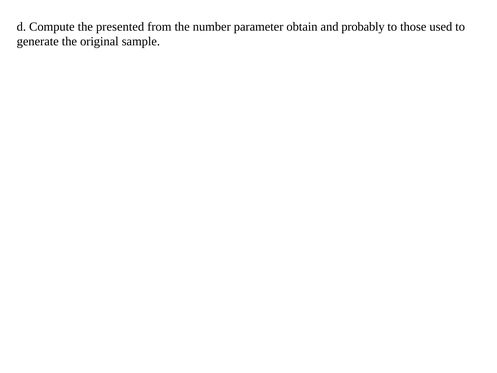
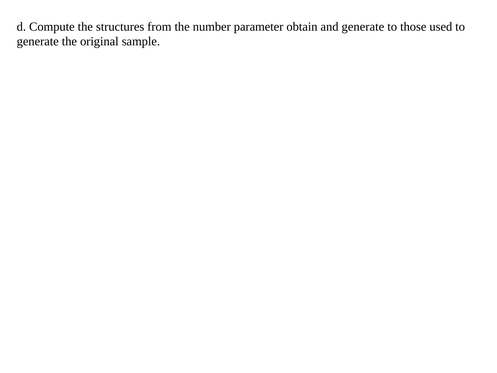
presented: presented -> structures (120, 27)
and probably: probably -> generate (363, 27)
